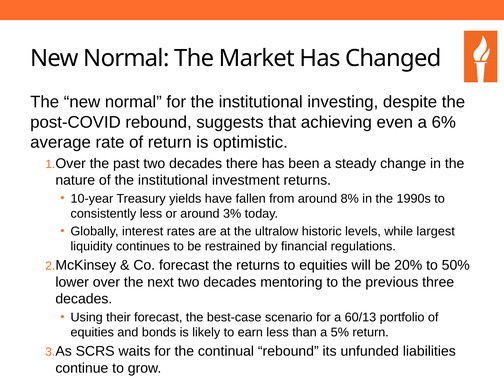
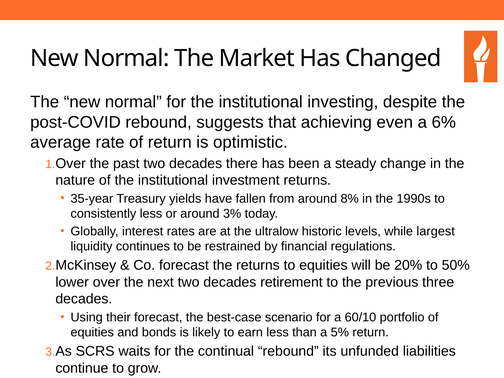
10-year: 10-year -> 35-year (92, 199)
mentoring: mentoring -> retirement (291, 282)
60/13: 60/13 -> 60/10 (360, 317)
